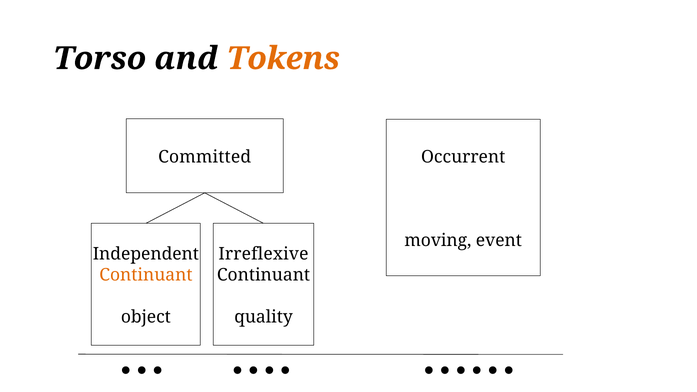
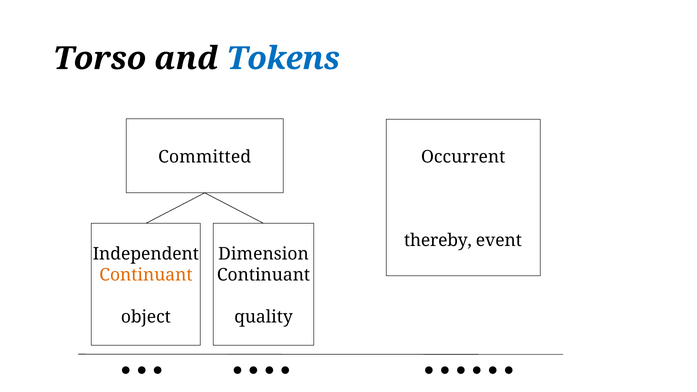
Tokens colour: orange -> blue (283, 59)
moving: moving -> thereby (438, 240)
Irreflexive: Irreflexive -> Dimension (263, 254)
